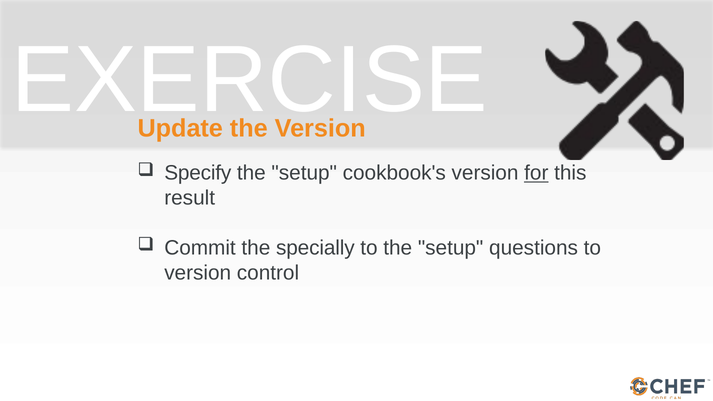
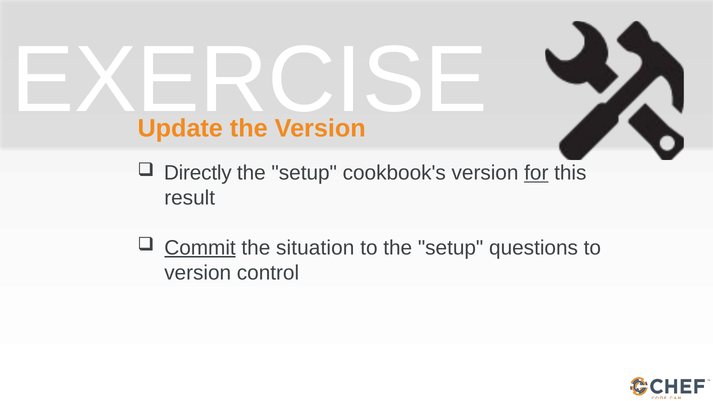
Specify: Specify -> Directly (198, 173)
Commit underline: none -> present (200, 248)
specially: specially -> situation (315, 248)
